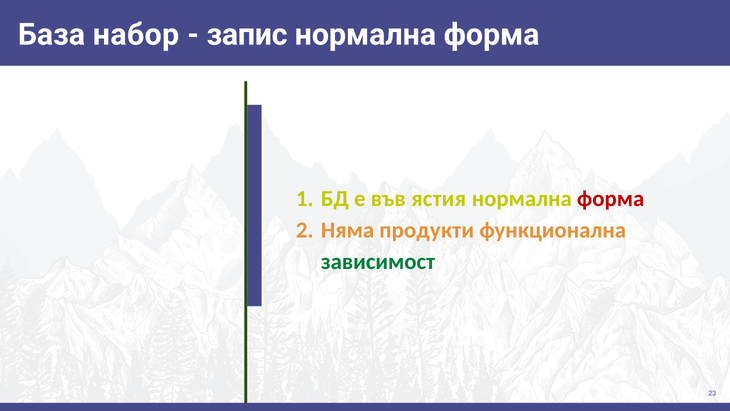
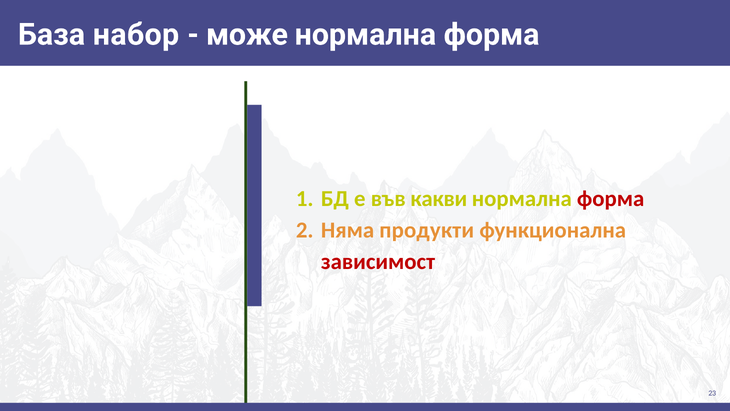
запис: запис -> може (247, 35)
ястия: ястия -> какви (439, 198)
зависимост colour: green -> red (378, 261)
